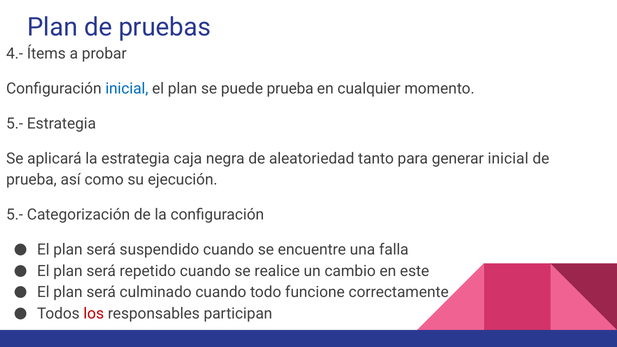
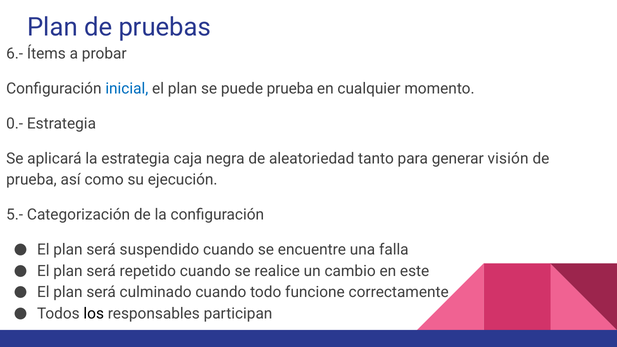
4.-: 4.- -> 6.- (15, 54)
5.-: 5.- -> 0.- (15, 124)
generar inicial: inicial -> visión (508, 159)
los colour: red -> black (94, 314)
